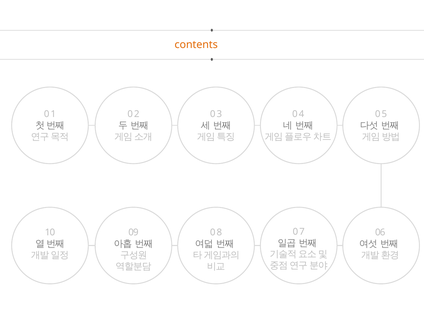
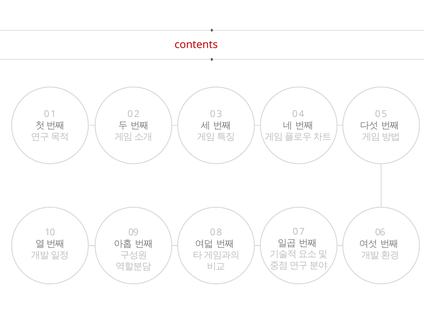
contents colour: orange -> red (196, 45)
